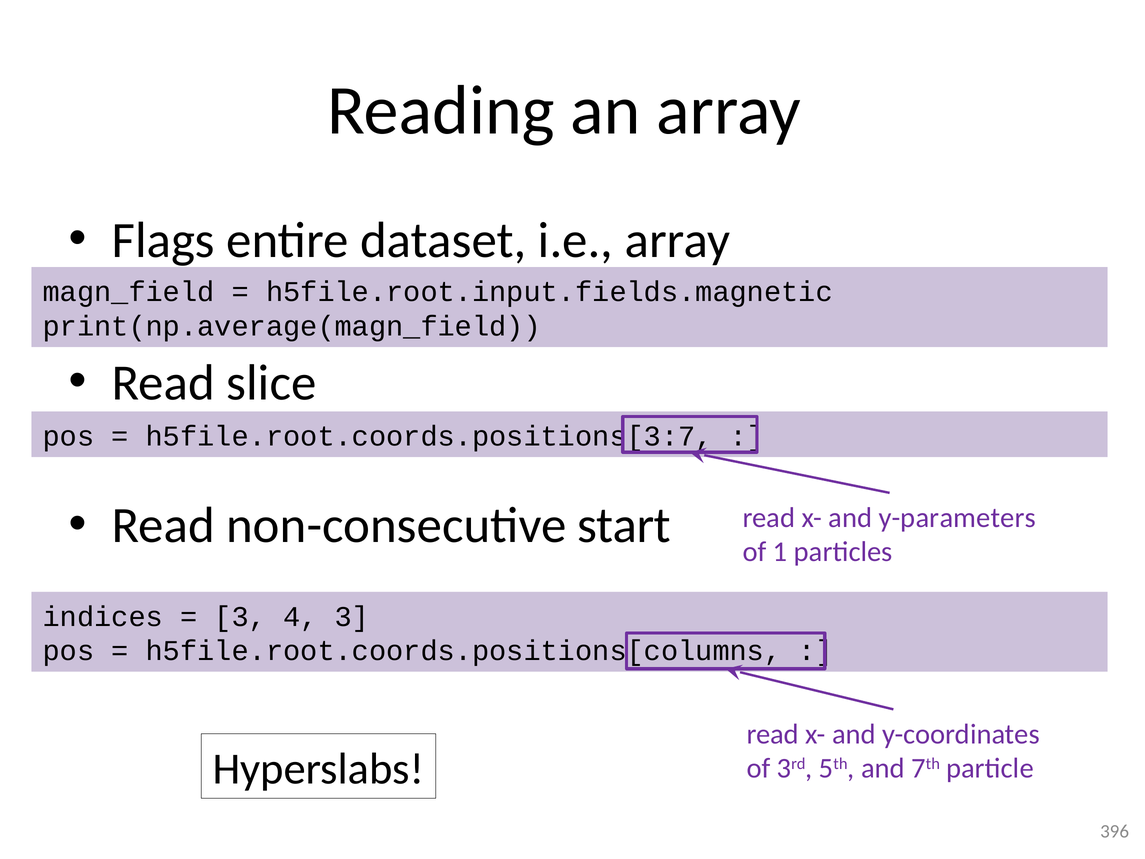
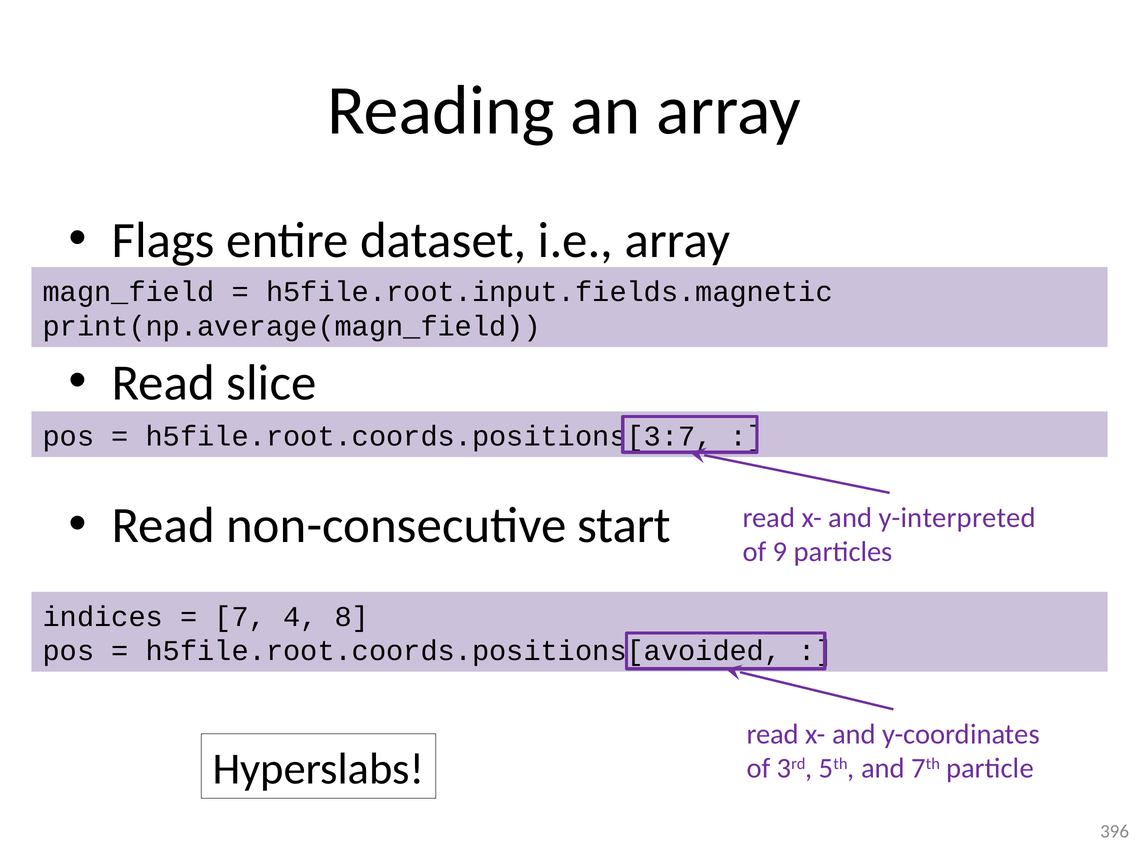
y-parameters: y-parameters -> y-interpreted (957, 517)
1: 1 -> 9 (780, 552)
3: 3 -> 7 (240, 616)
4 3: 3 -> 8 (352, 616)
h5file.root.coords.positions[columns: h5file.root.coords.positions[columns -> h5file.root.coords.positions[avoided (464, 651)
